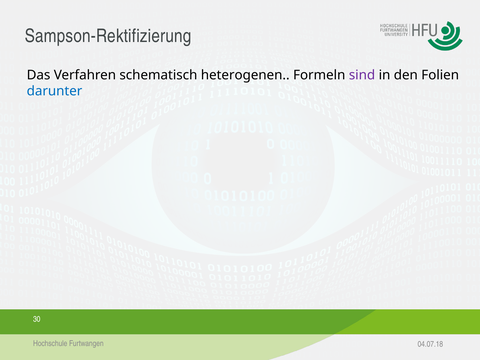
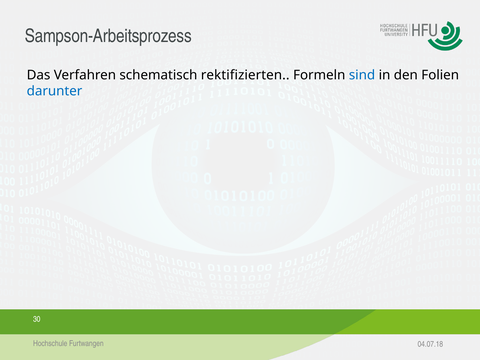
Sampson-Rektifizierung: Sampson-Rektifizierung -> Sampson-Arbeitsprozess (108, 36)
heterogenen: heterogenen -> rektifizierten (245, 75)
sind colour: purple -> blue (362, 75)
